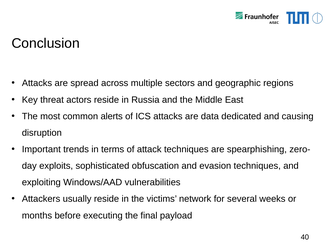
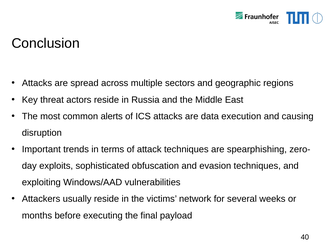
dedicated: dedicated -> execution (241, 116)
